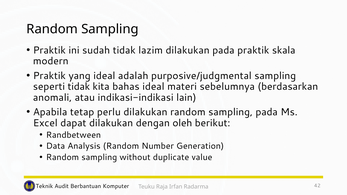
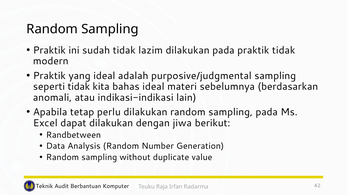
praktik skala: skala -> tidak (284, 50)
oleh: oleh -> jiwa (182, 123)
